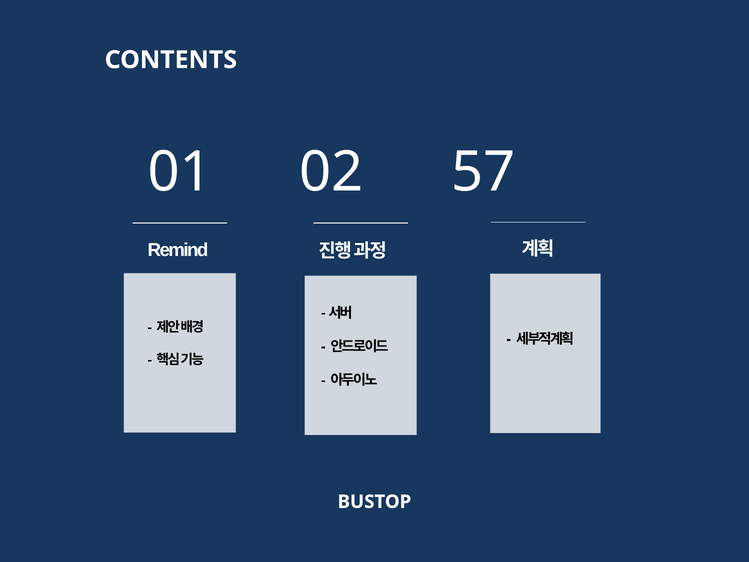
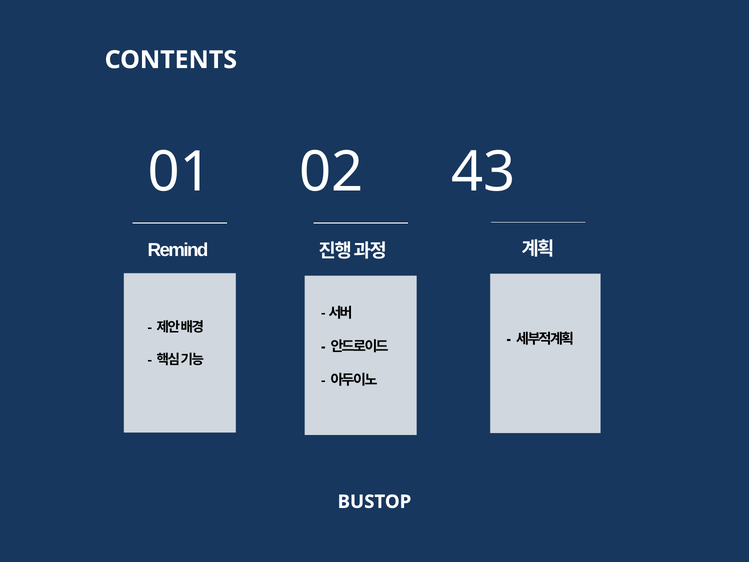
57: 57 -> 43 (483, 172)
